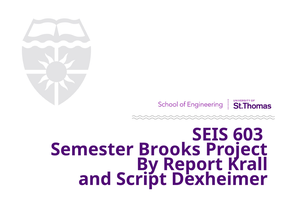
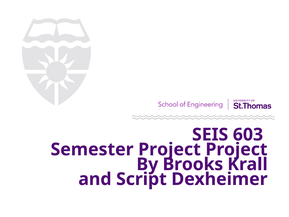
Semester Brooks: Brooks -> Project (169, 149)
Report: Report -> Brooks (193, 164)
